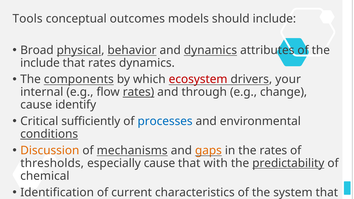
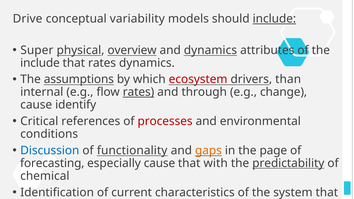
Tools: Tools -> Drive (28, 19)
conceptual outcomes: outcomes -> variability (137, 19)
include underline: none -> present (274, 19)
Broad: Broad -> Super (37, 50)
behavior: behavior -> overview (132, 50)
components: components -> assumptions (79, 79)
your: your -> than (288, 79)
Critical sufficiently: sufficiently -> references (91, 121)
processes colour: blue -> red (165, 121)
conditions underline: present -> none (49, 134)
Discussion colour: orange -> blue (50, 151)
mechanisms: mechanisms -> functionality (132, 151)
the rates: rates -> page (273, 151)
thresholds: thresholds -> forecasting (52, 163)
